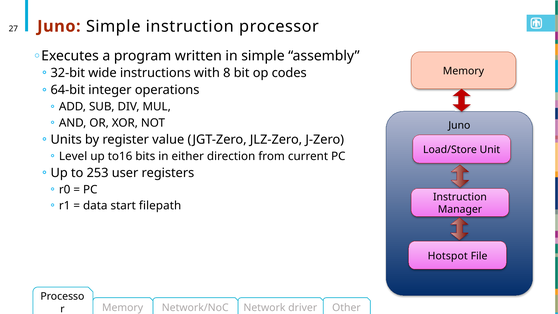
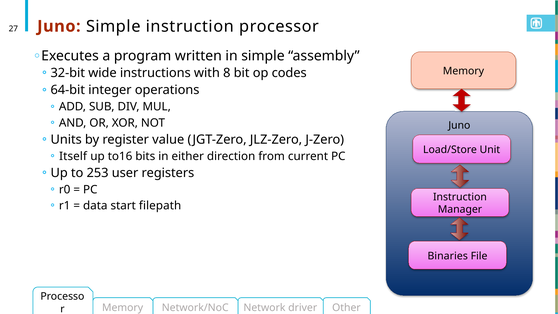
Level: Level -> Itself (73, 156)
Hotspot: Hotspot -> Binaries (448, 256)
